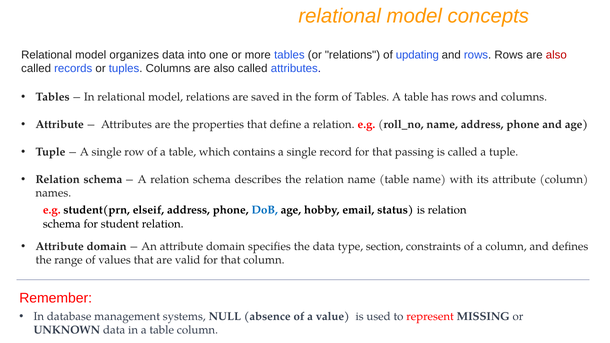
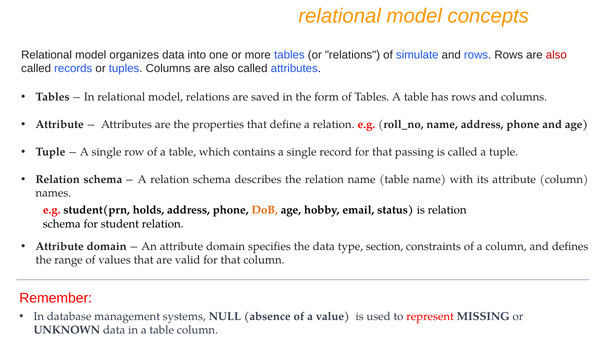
updating: updating -> simulate (417, 55)
elseif: elseif -> holds (149, 210)
DoB colour: blue -> orange (265, 210)
